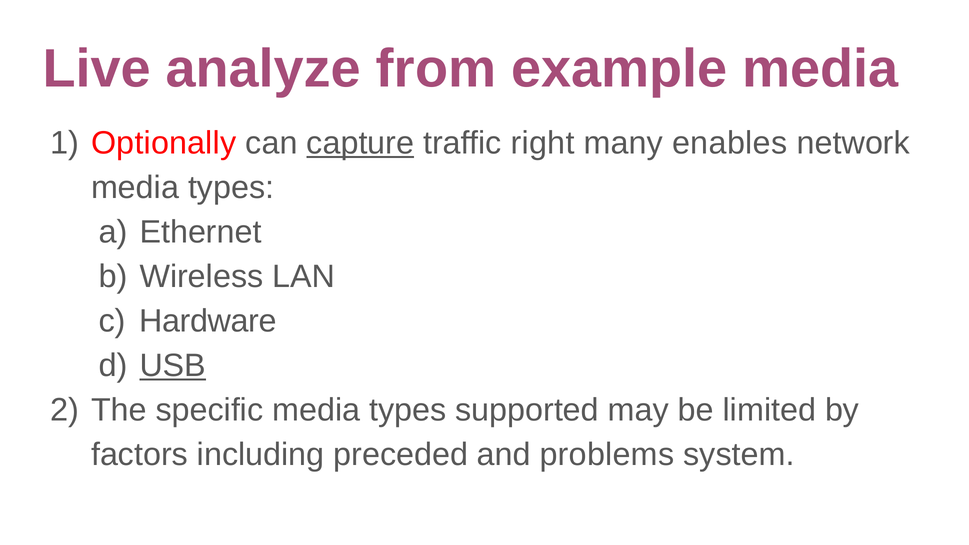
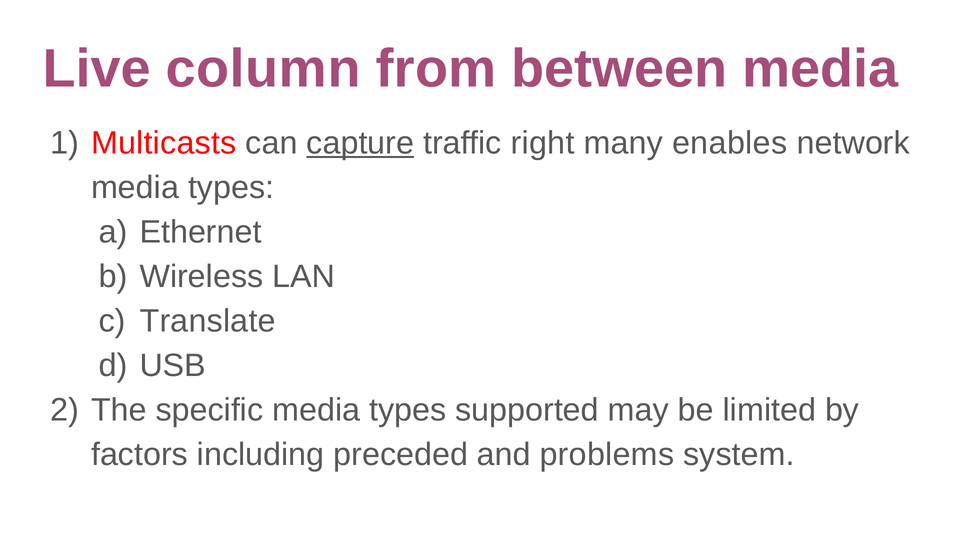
analyze: analyze -> column (263, 69)
example: example -> between (619, 69)
Optionally: Optionally -> Multicasts (164, 143)
Hardware: Hardware -> Translate (208, 321)
USB underline: present -> none (173, 366)
